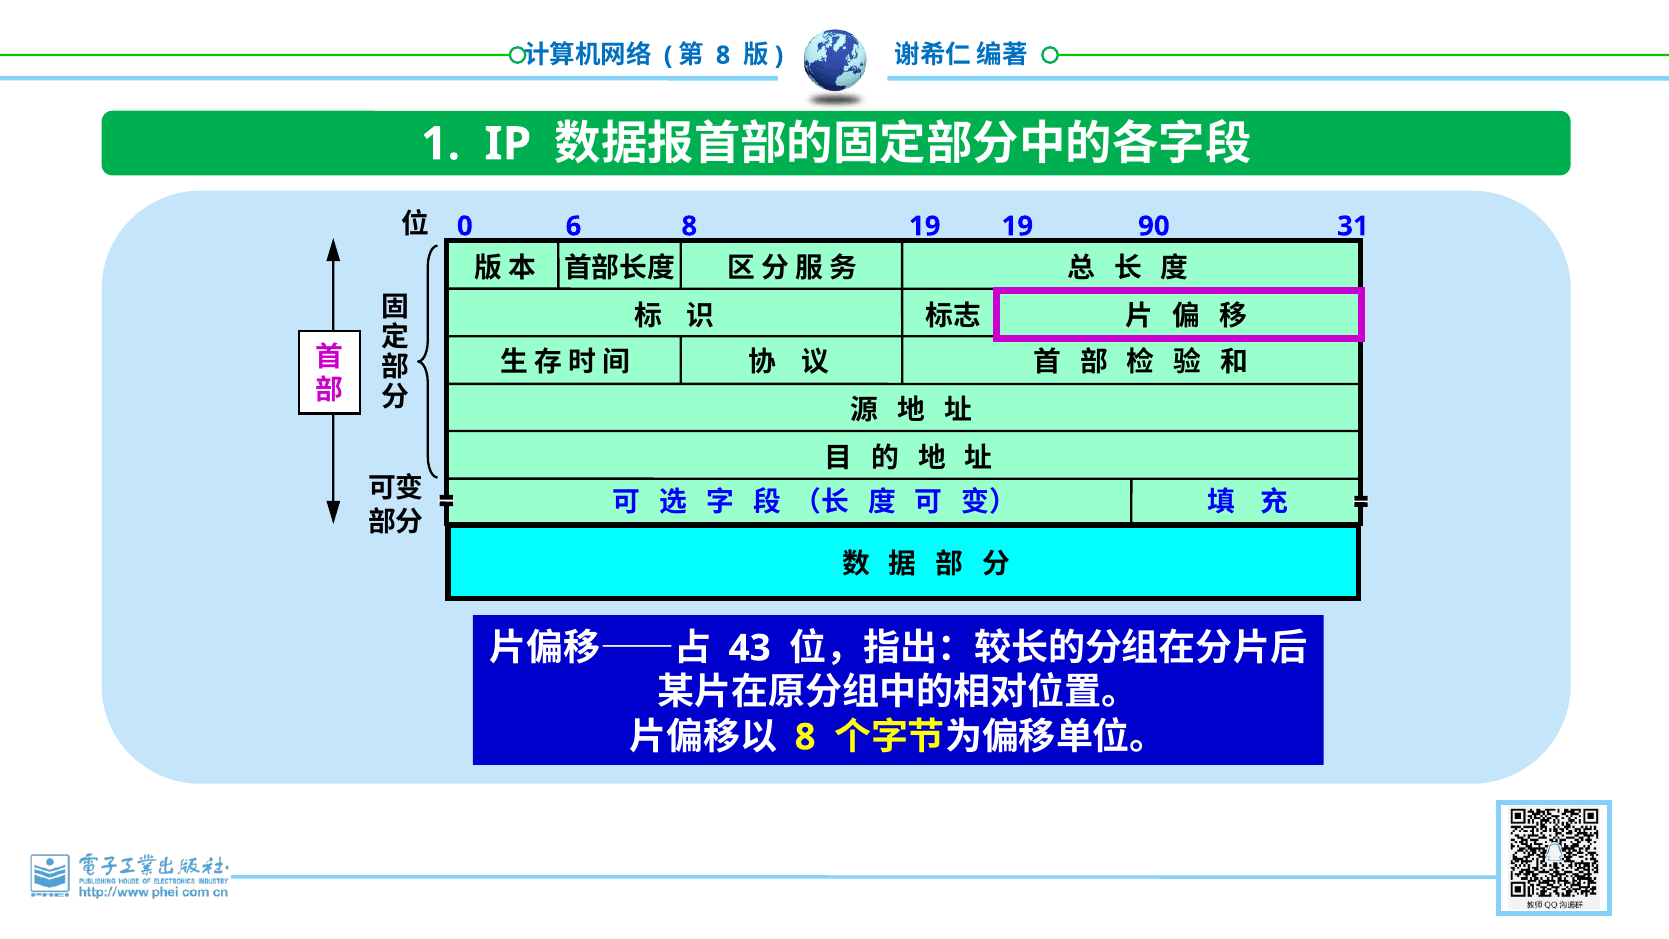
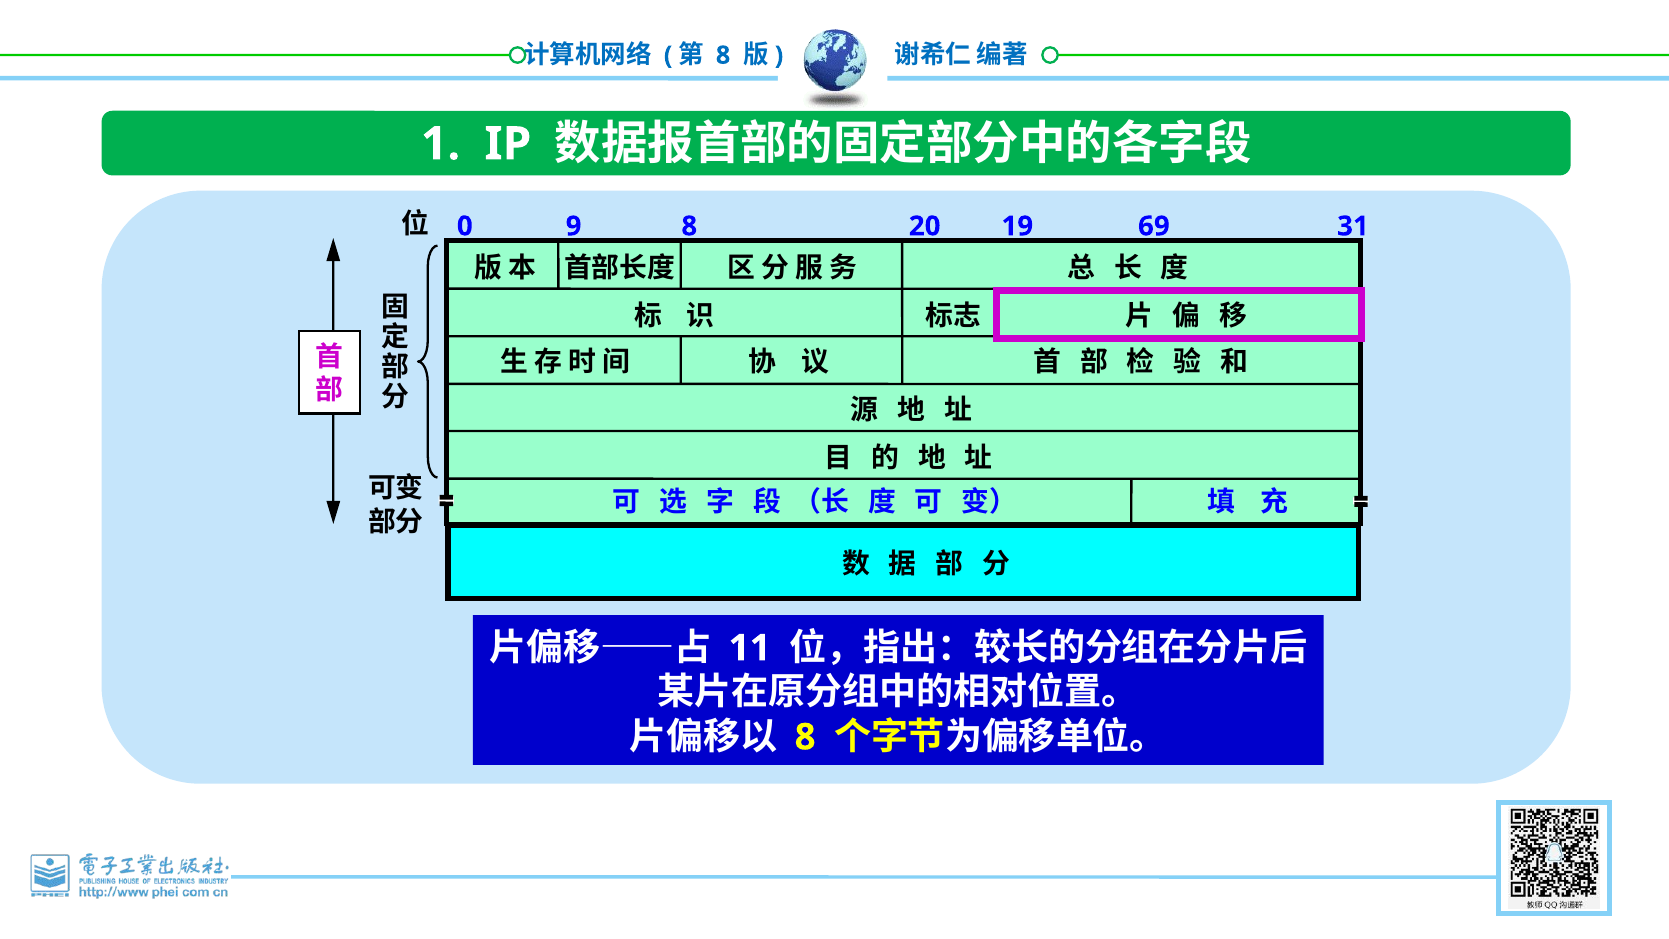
6: 6 -> 9 (574, 226)
8 19: 19 -> 20 (925, 226)
90: 90 -> 69 (1154, 226)
43: 43 -> 11 (750, 648)
